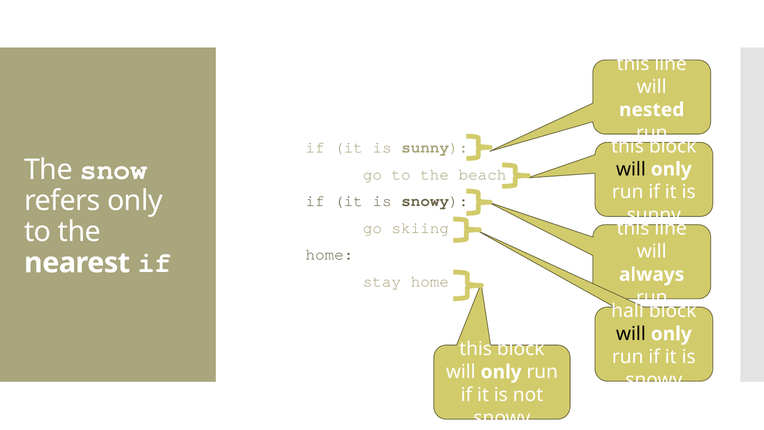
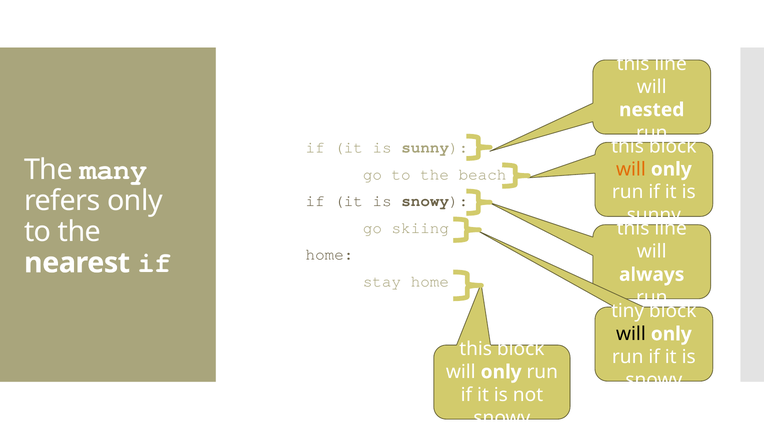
snow: snow -> many (114, 170)
will colour: black -> orange (631, 169)
hall: hall -> tiny (628, 311)
